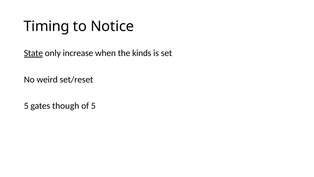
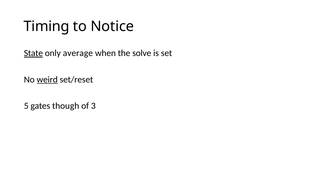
increase: increase -> average (78, 53)
kinds: kinds -> solve (142, 53)
weird underline: none -> present (47, 79)
of 5: 5 -> 3 (93, 106)
